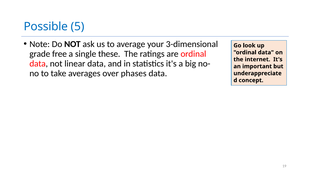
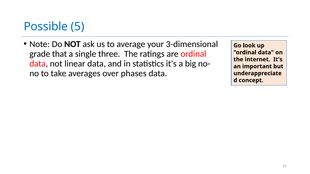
free: free -> that (59, 54)
these: these -> three (109, 54)
